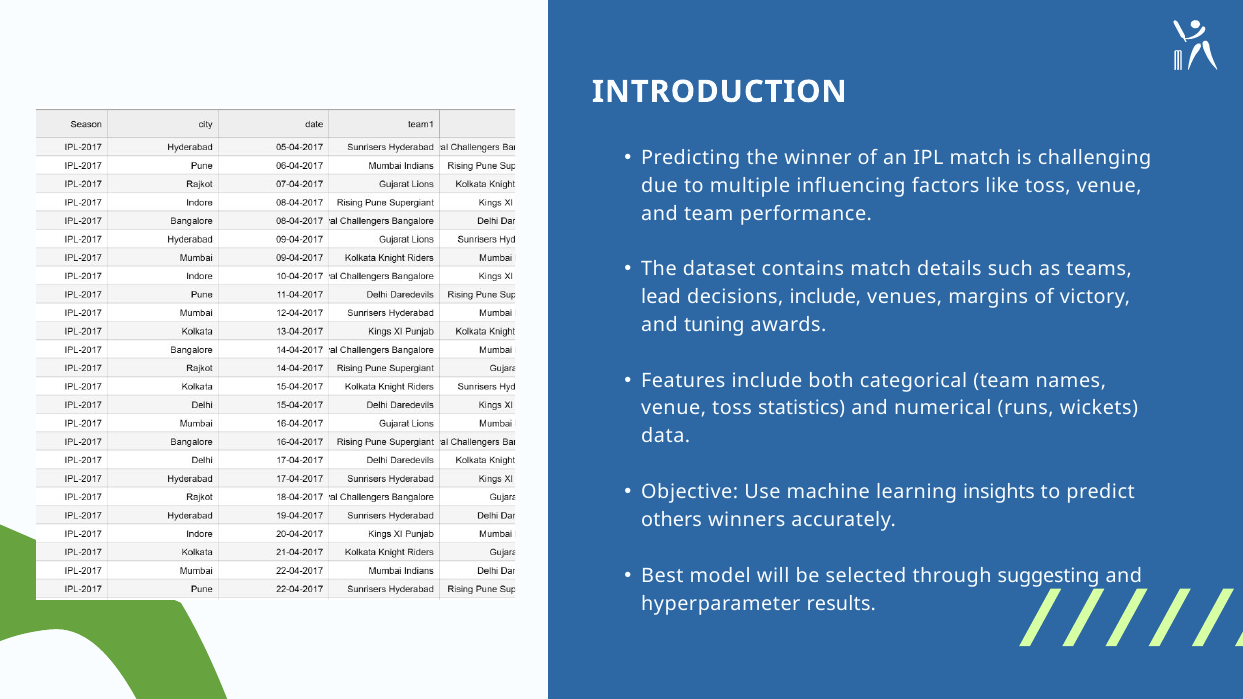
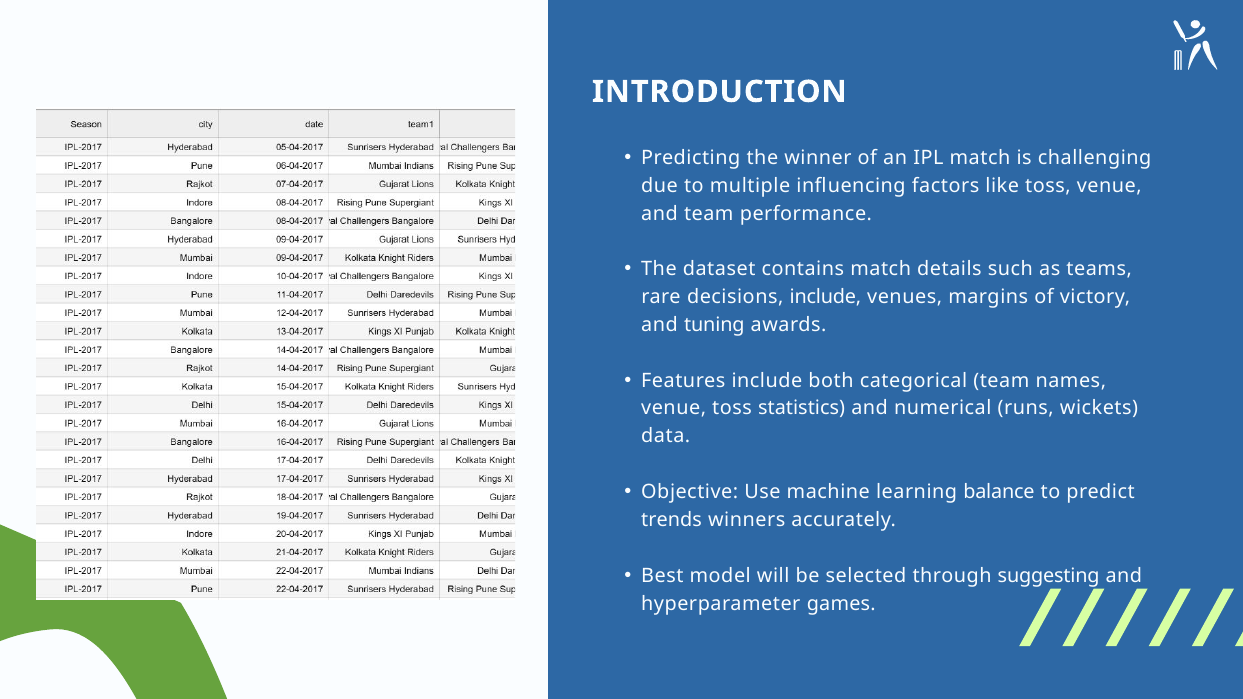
lead: lead -> rare (661, 297)
insights: insights -> balance (999, 492)
others: others -> trends (672, 520)
results: results -> games (841, 604)
